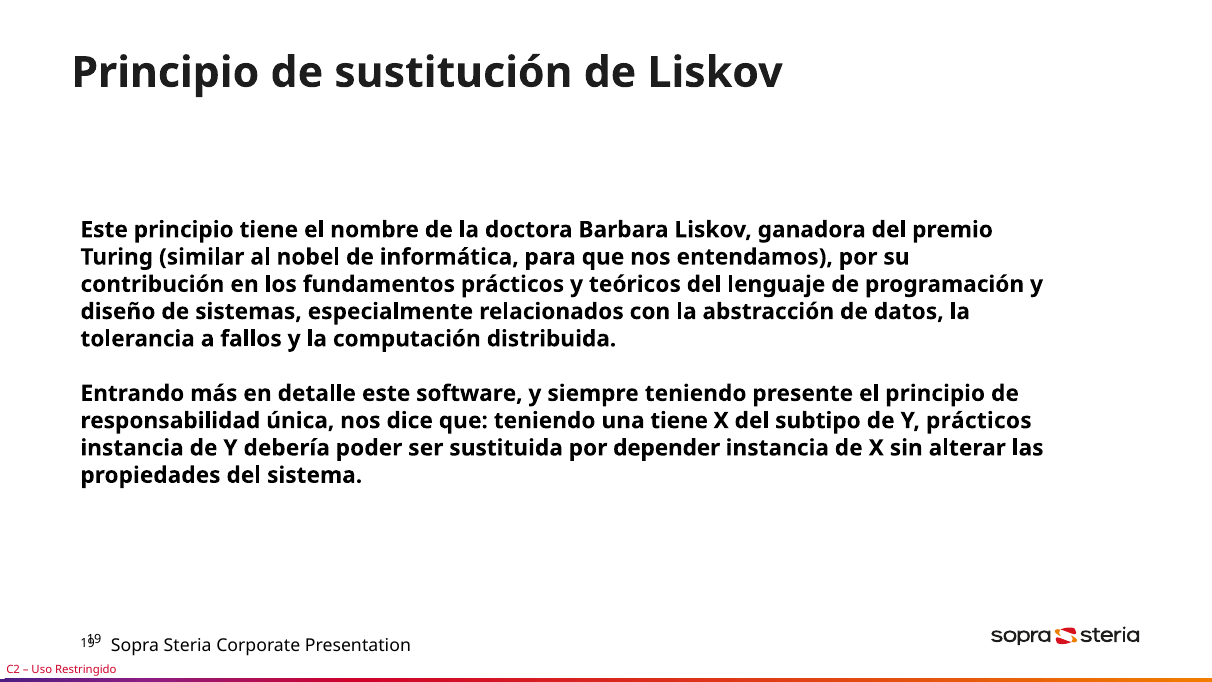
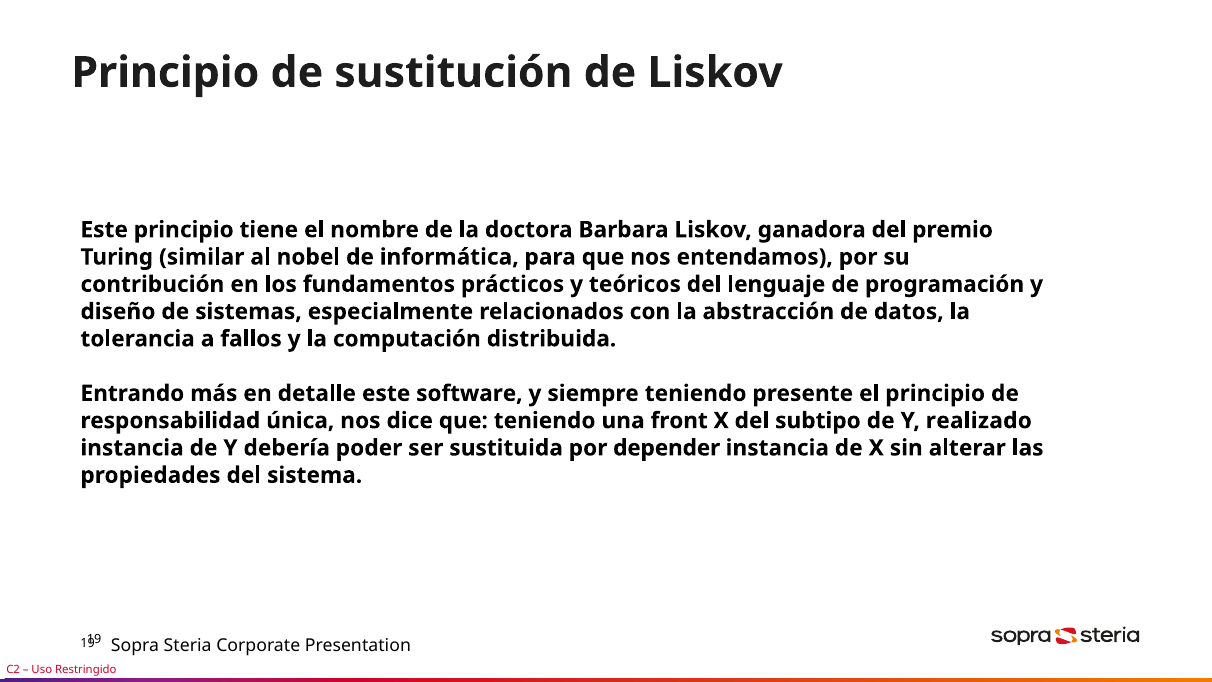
una tiene: tiene -> front (679, 421)
Y prácticos: prácticos -> realizado (979, 421)
